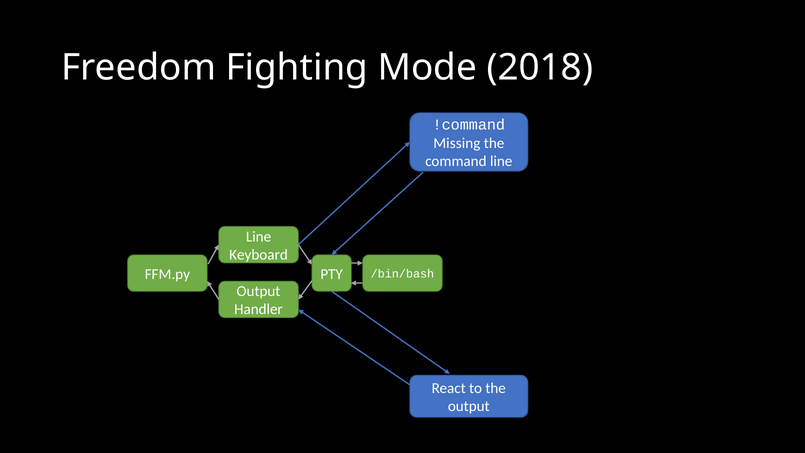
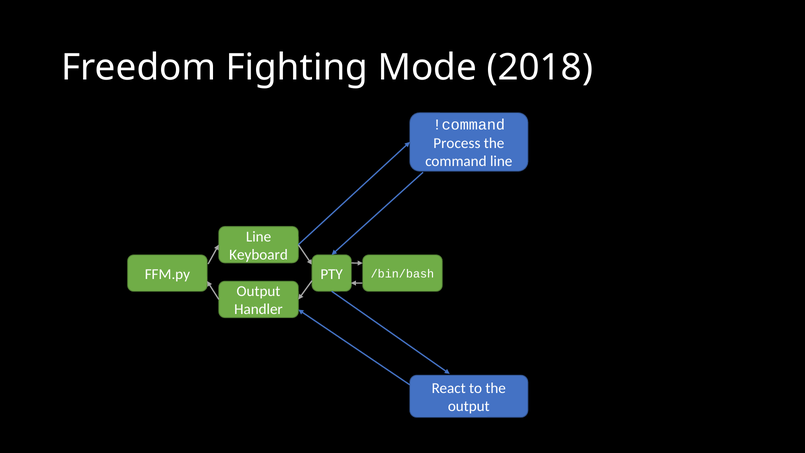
Missing: Missing -> Process (457, 143)
